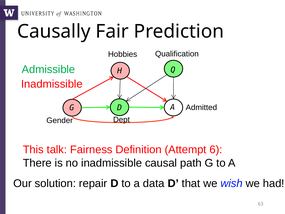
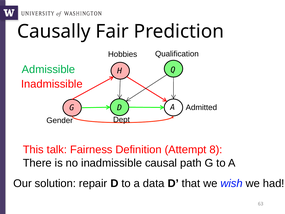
6: 6 -> 8 (216, 150)
